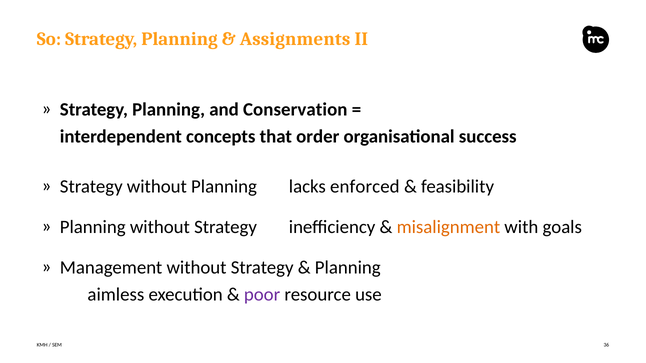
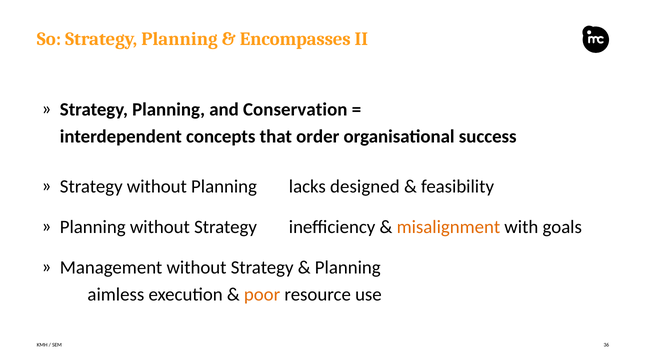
Assignments: Assignments -> Encompasses (295, 39)
enforced: enforced -> designed (365, 187)
poor colour: purple -> orange (262, 295)
